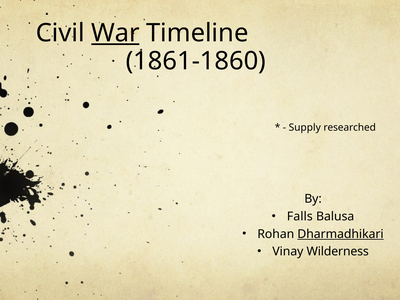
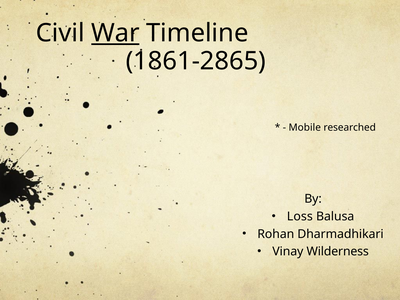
1861-1860: 1861-1860 -> 1861-2865 (196, 61)
Supply: Supply -> Mobile (305, 128)
Falls: Falls -> Loss (300, 216)
Dharmadhikari underline: present -> none (340, 234)
